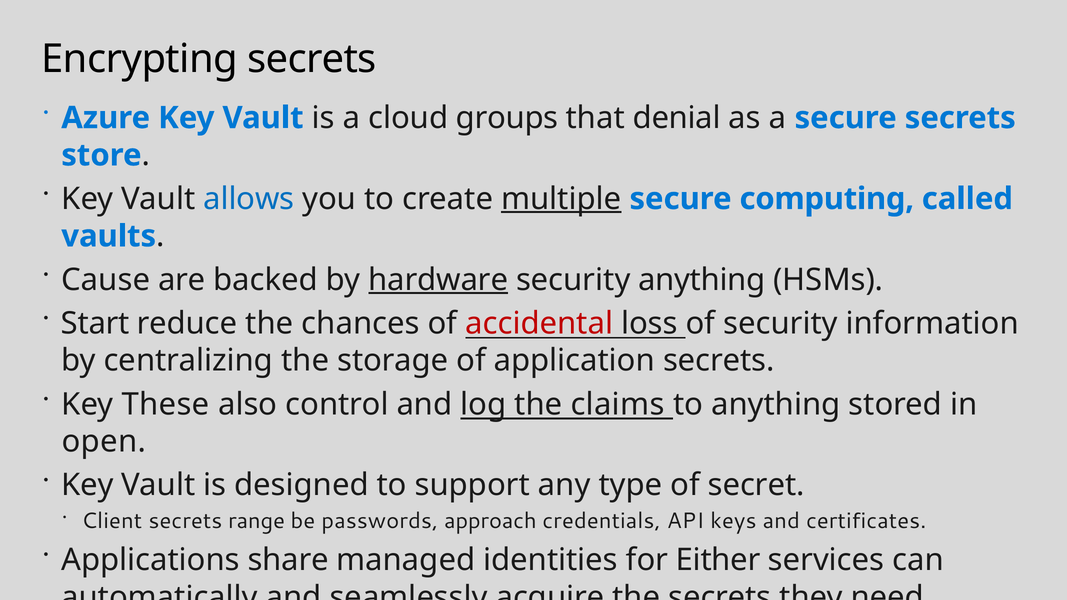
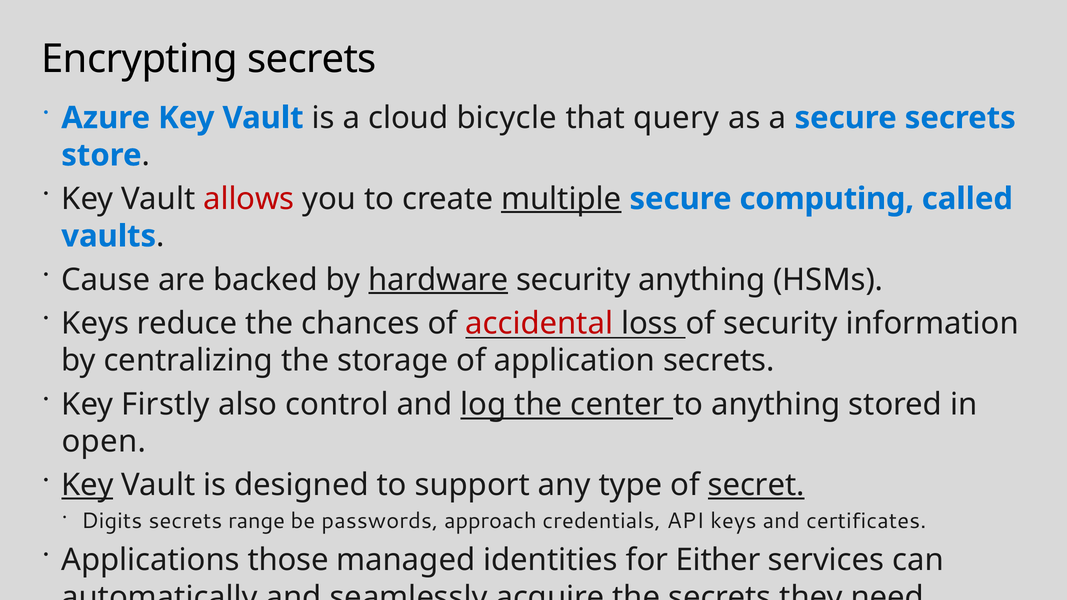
groups: groups -> bicycle (507, 118)
denial: denial -> query (676, 118)
allows colour: blue -> red (249, 199)
Start: Start -> Keys (95, 323)
These: These -> Firstly (166, 404)
claims: claims -> center (618, 404)
Key underline: none -> present (87, 485)
secret underline: none -> present (756, 485)
Client: Client -> Digits (112, 521)
share: share -> those (288, 560)
